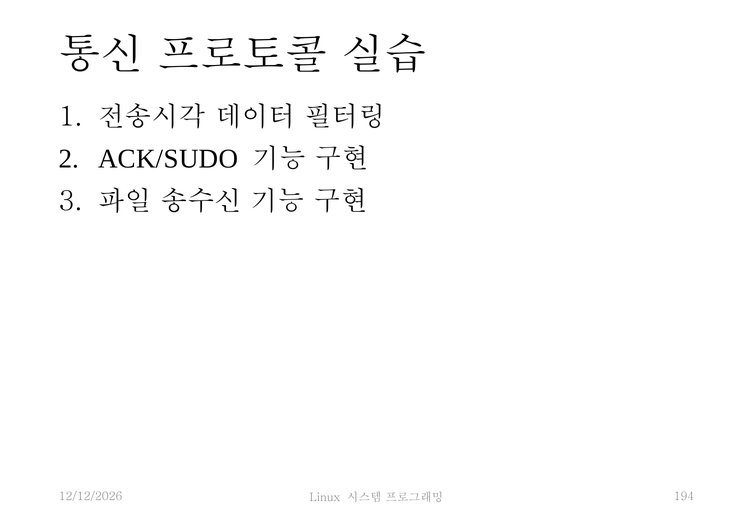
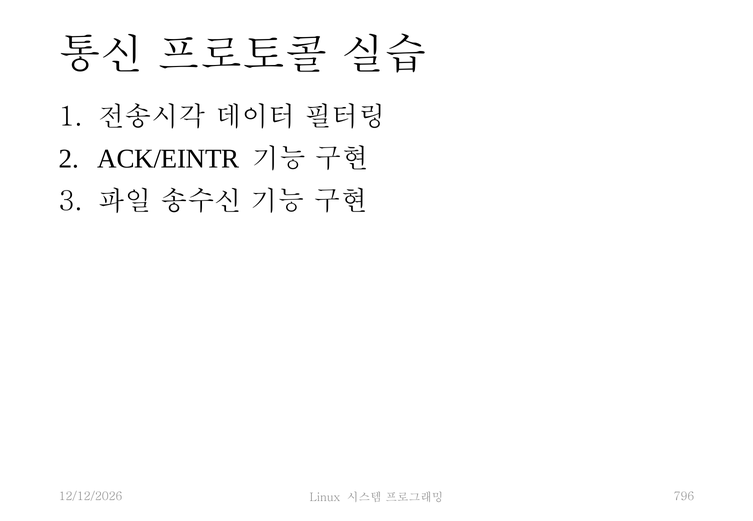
ACK/SUDO: ACK/SUDO -> ACK/EINTR (168, 159)
194: 194 -> 796 (684, 497)
